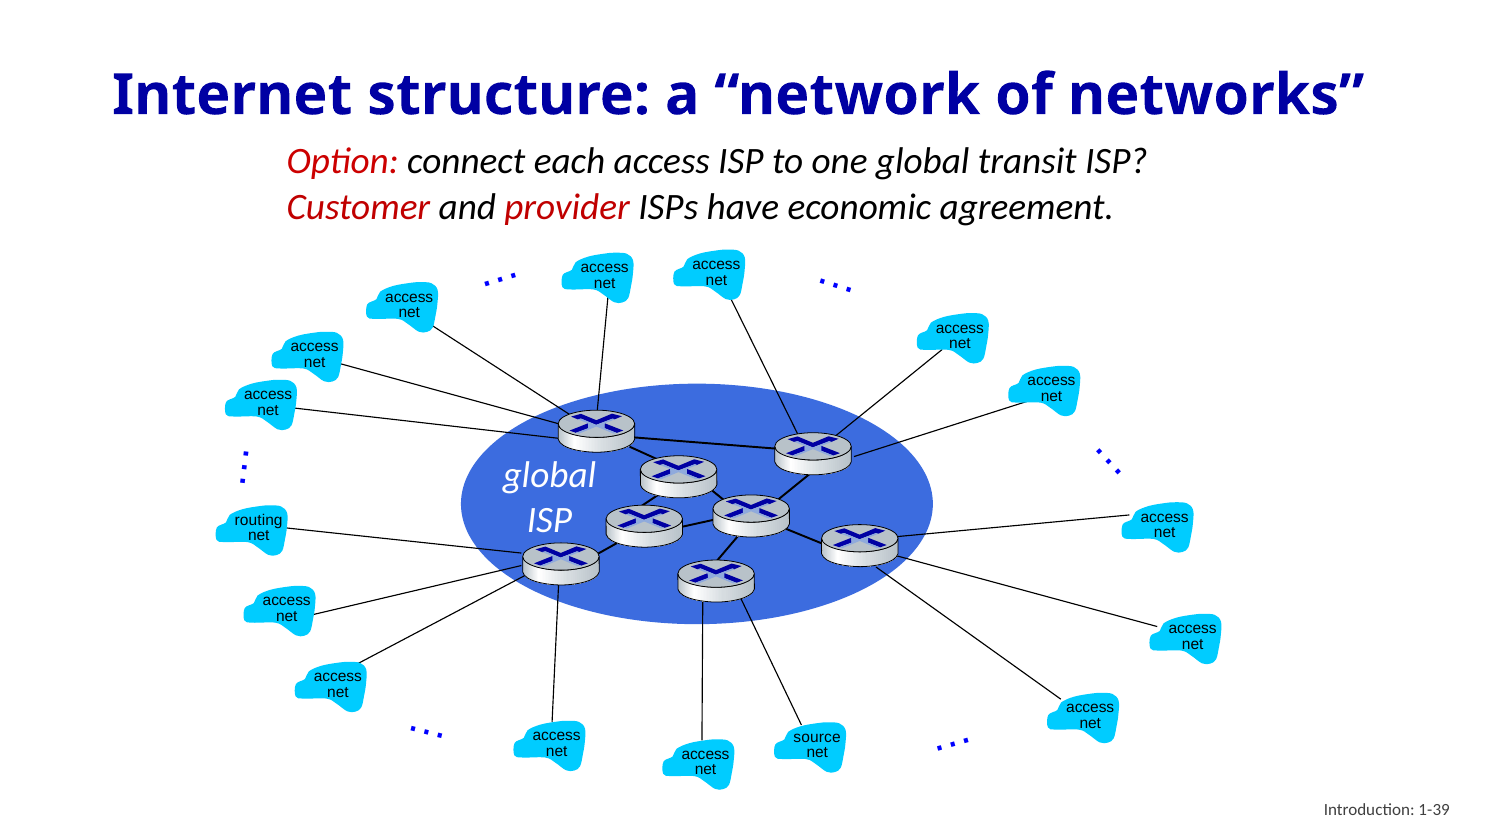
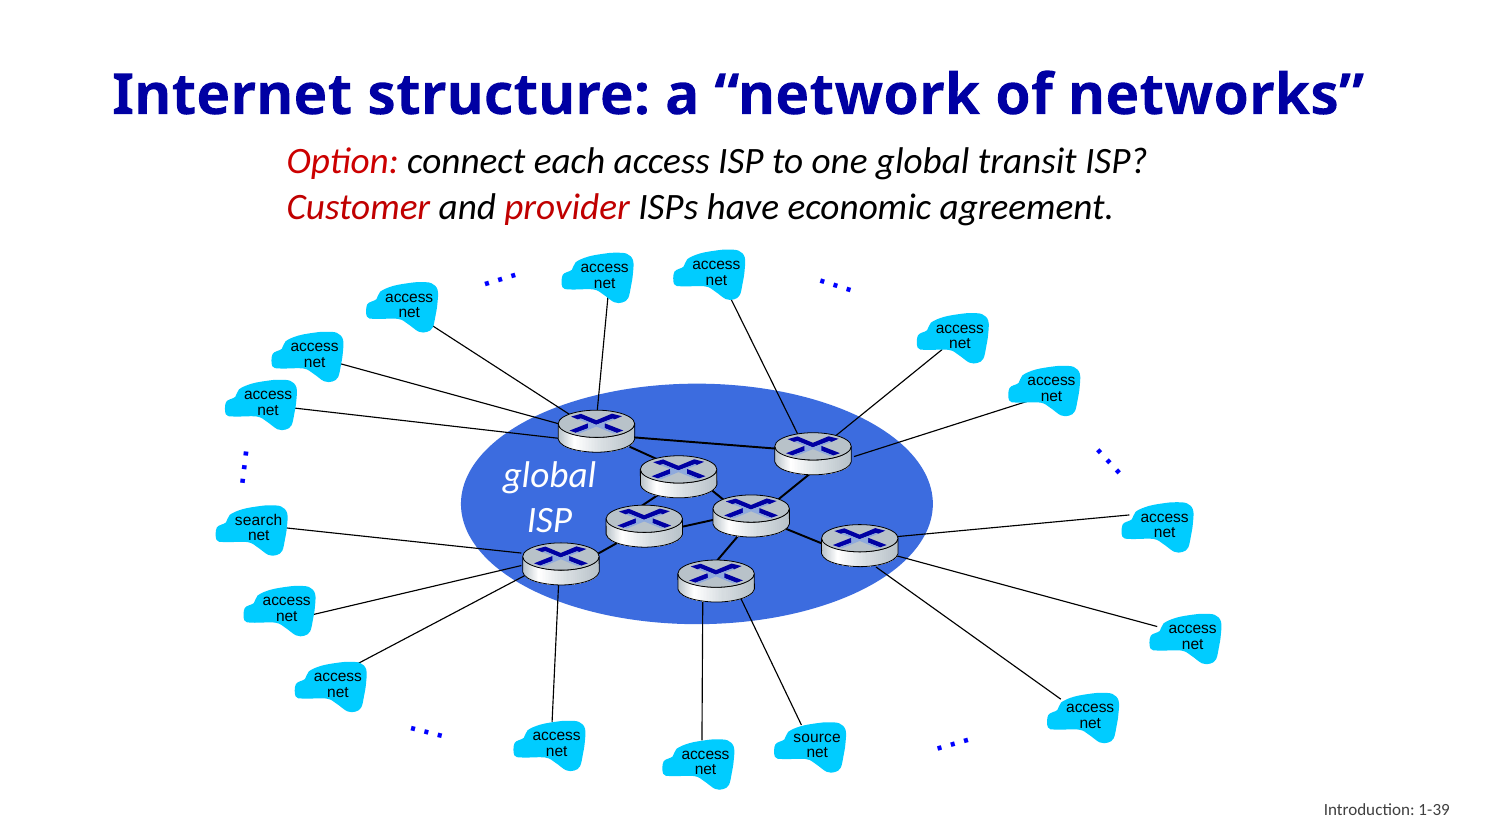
routing: routing -> search (259, 521)
